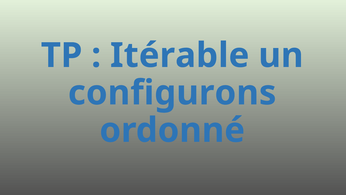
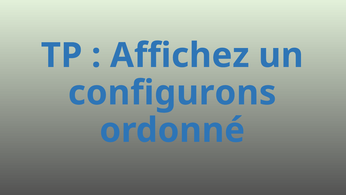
Itérable: Itérable -> Affichez (180, 55)
